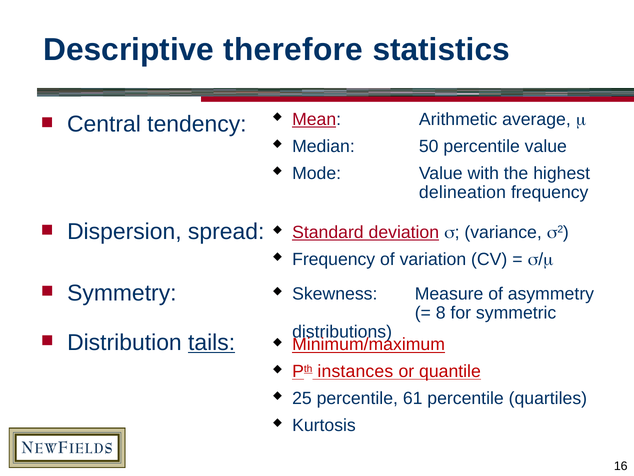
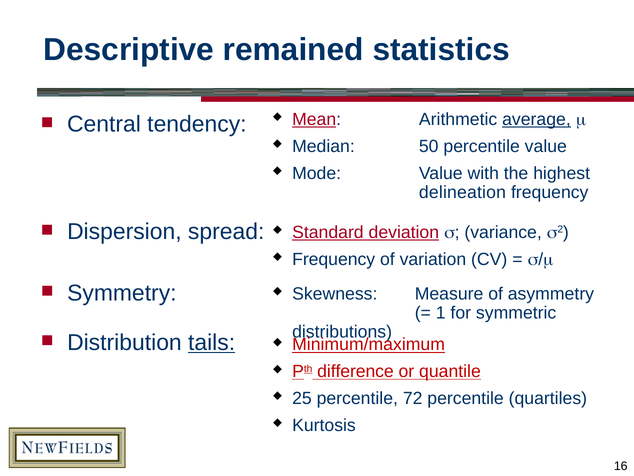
therefore: therefore -> remained (293, 50)
average underline: none -> present (536, 119)
8: 8 -> 1 (441, 312)
instances: instances -> difference (355, 371)
61: 61 -> 72 (413, 398)
